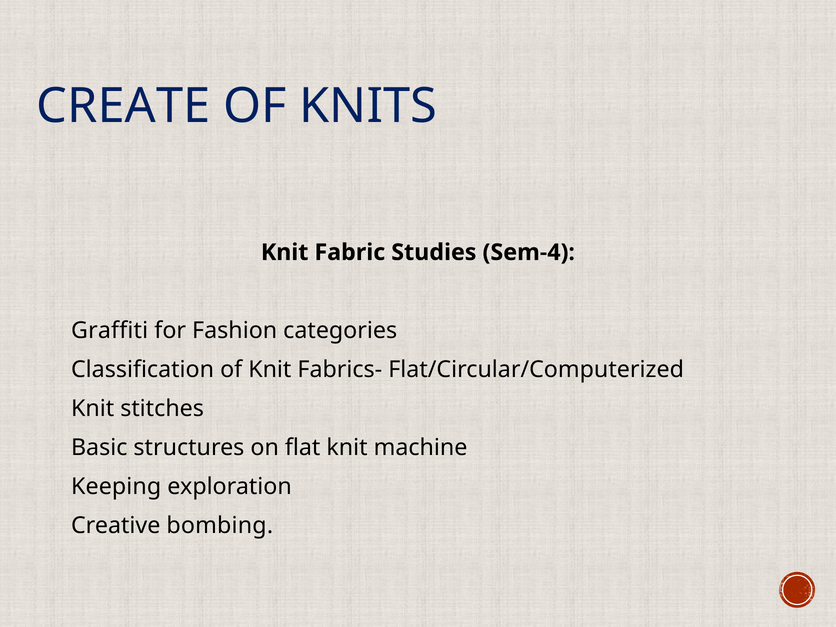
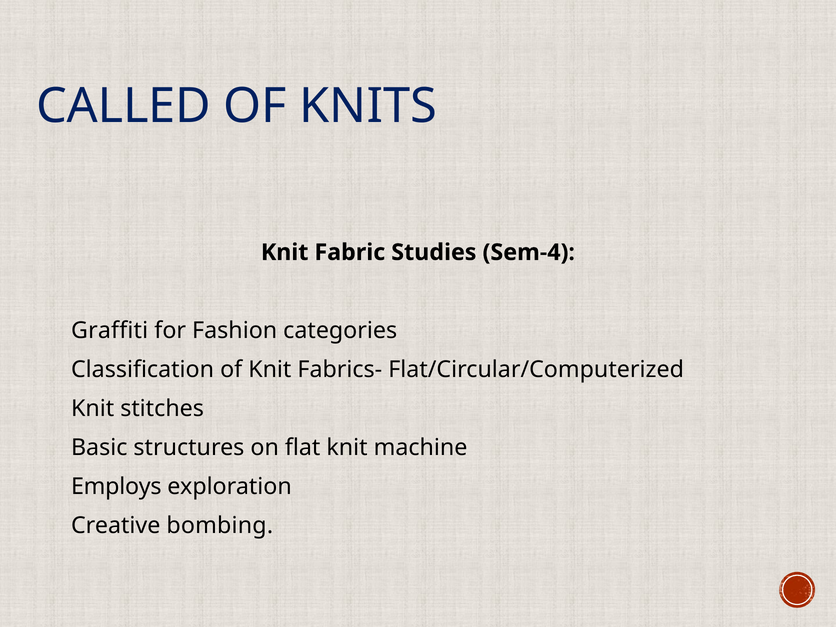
CREATE: CREATE -> CALLED (124, 106)
Keeping: Keeping -> Employs (116, 486)
